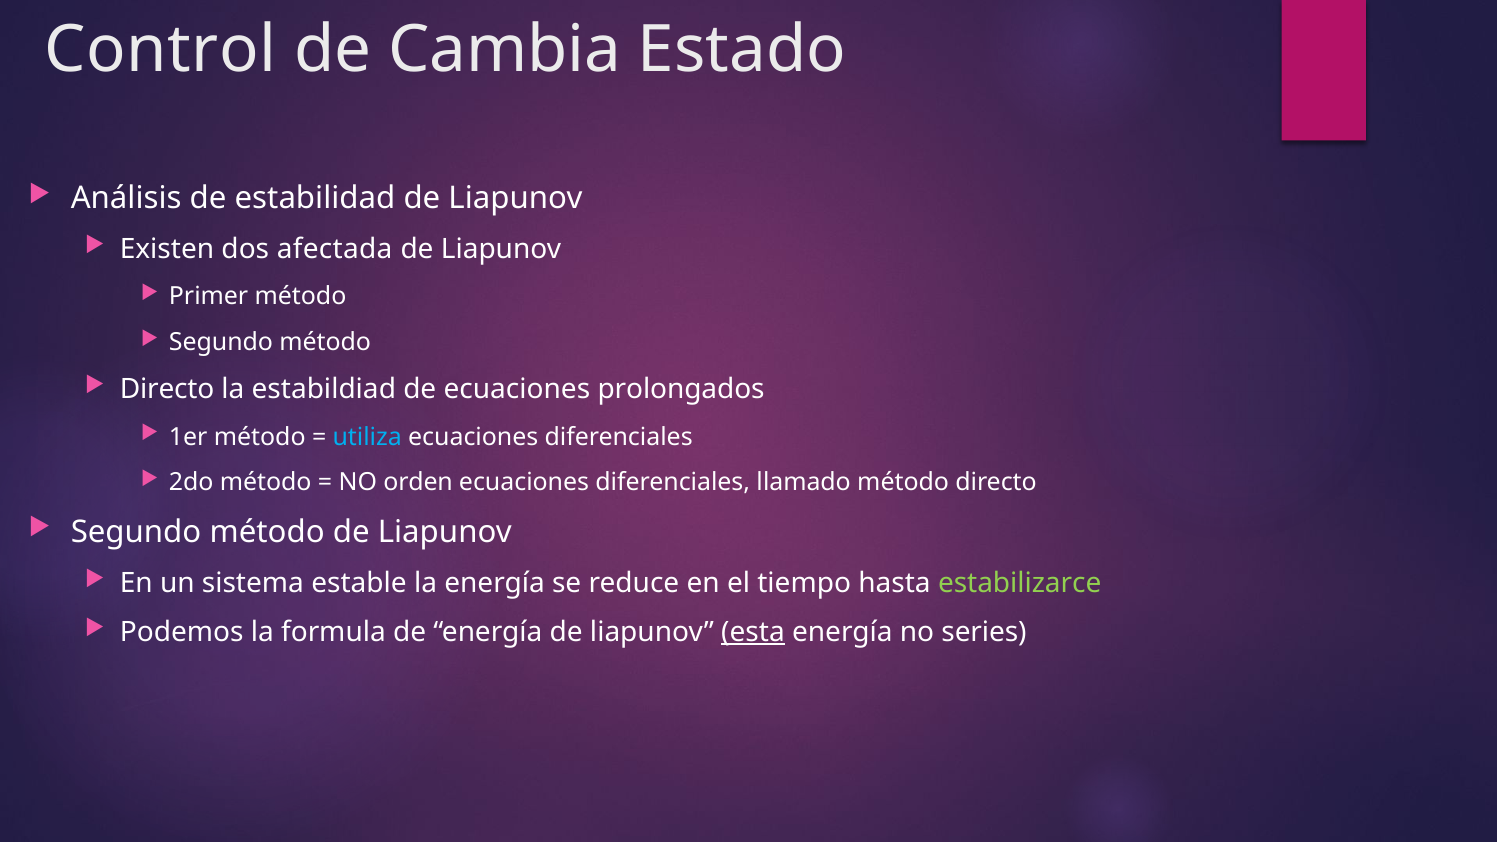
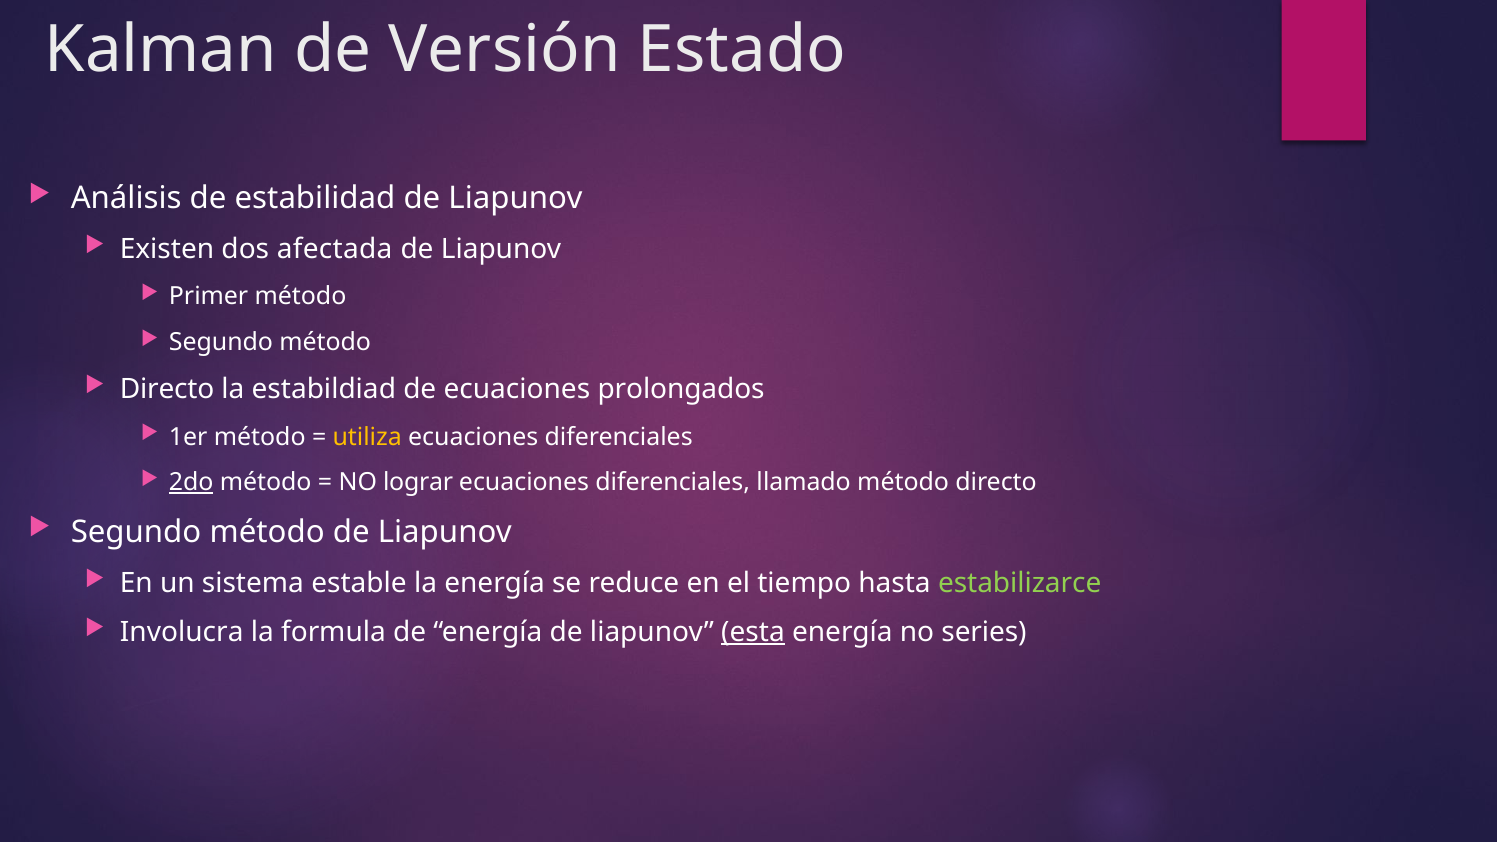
Control: Control -> Kalman (161, 50)
Cambia: Cambia -> Versión (505, 50)
utiliza colour: light blue -> yellow (367, 437)
2do underline: none -> present (191, 482)
orden: orden -> lograr (418, 482)
Podemos: Podemos -> Involucra (182, 632)
